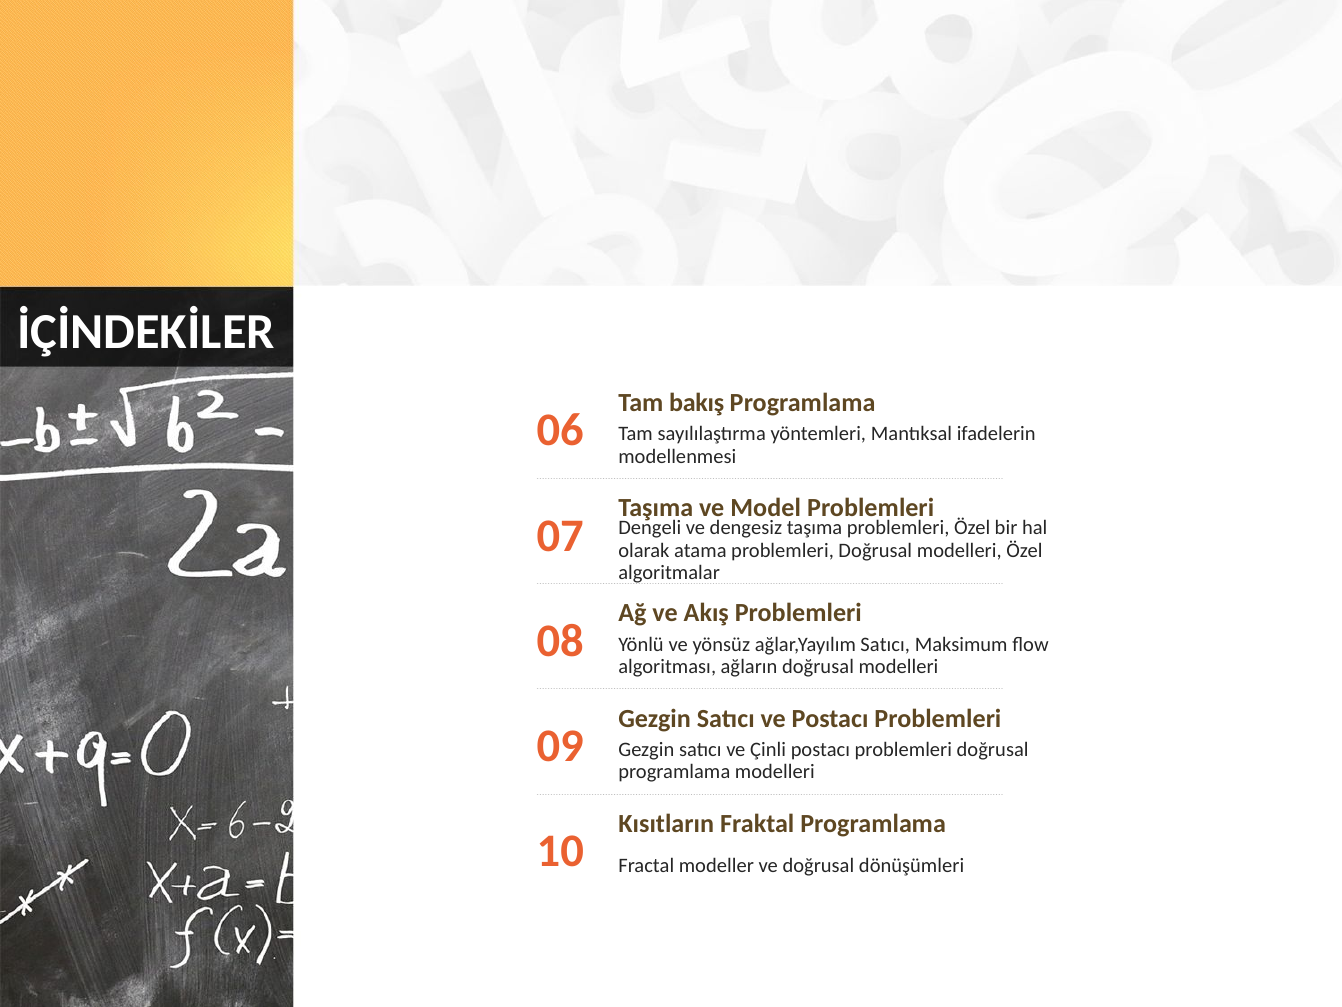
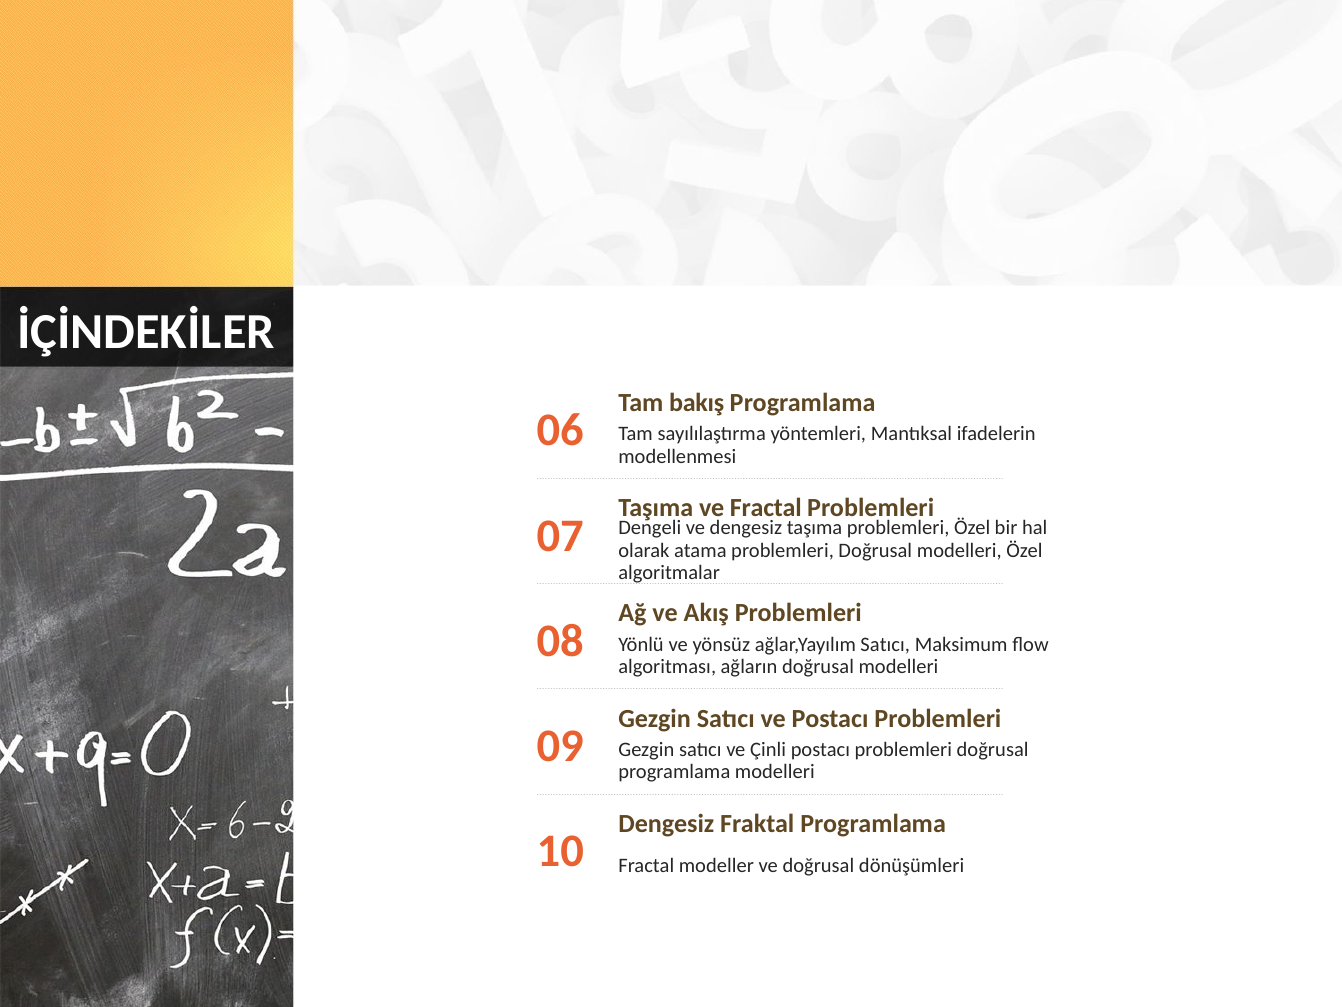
ve Model: Model -> Fractal (766, 508)
Kısıtların: Kısıtların -> Dengesiz (666, 823)
